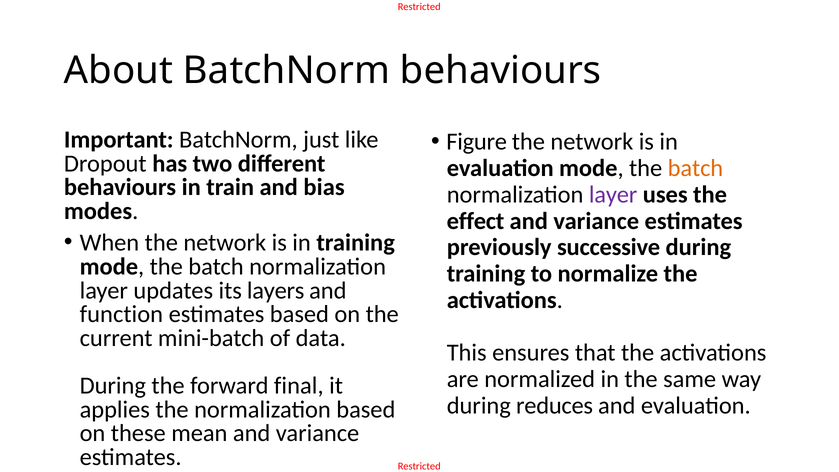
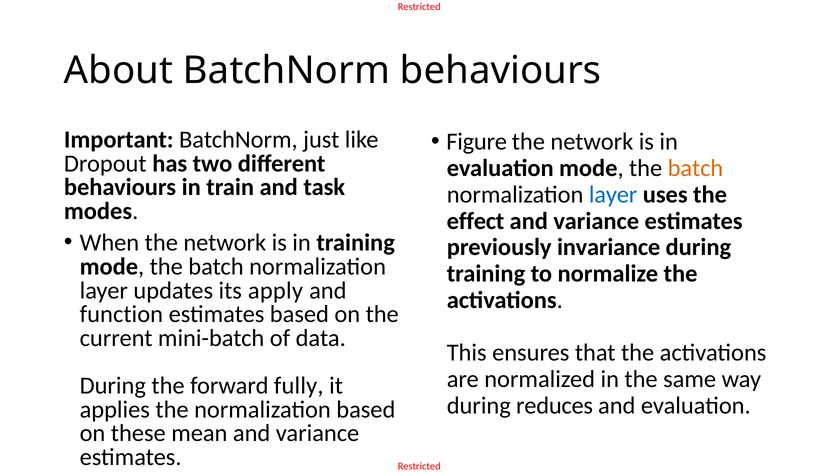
bias: bias -> task (324, 187)
layer colour: purple -> blue (613, 195)
successive: successive -> invariance (609, 247)
layers: layers -> apply (275, 290)
final: final -> fully (299, 386)
